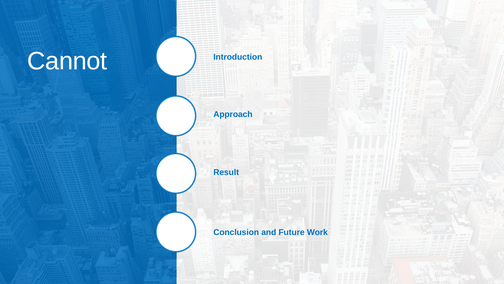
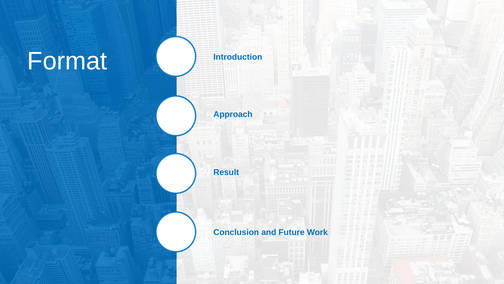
Cannot: Cannot -> Format (67, 61)
